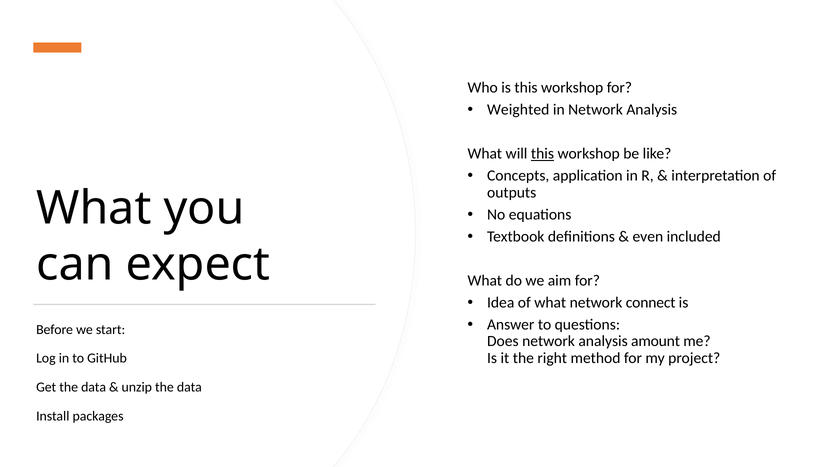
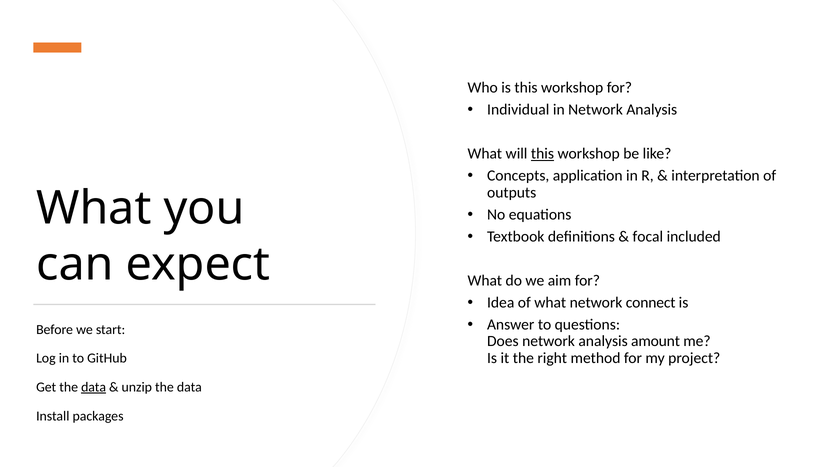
Weighted: Weighted -> Individual (518, 110)
even: even -> focal (648, 237)
data underline: none -> present (94, 388)
